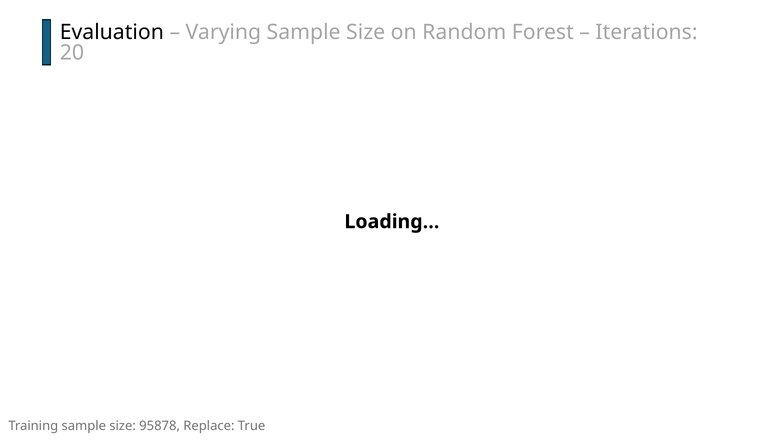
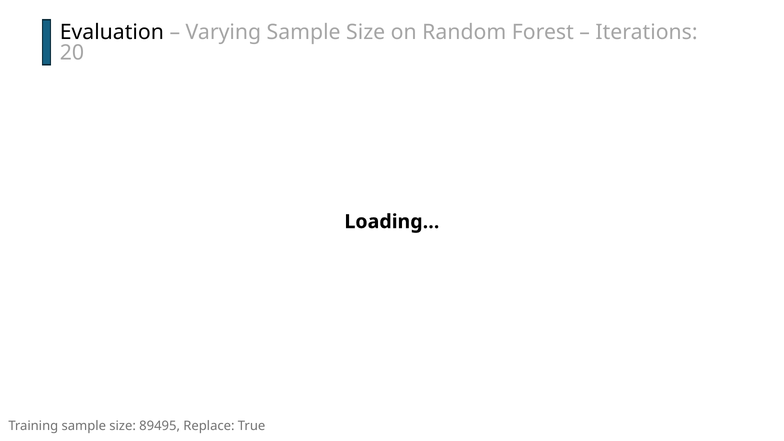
95878: 95878 -> 89495 (160, 426)
